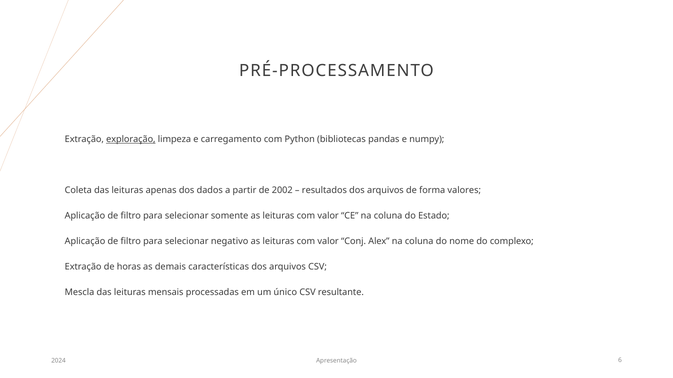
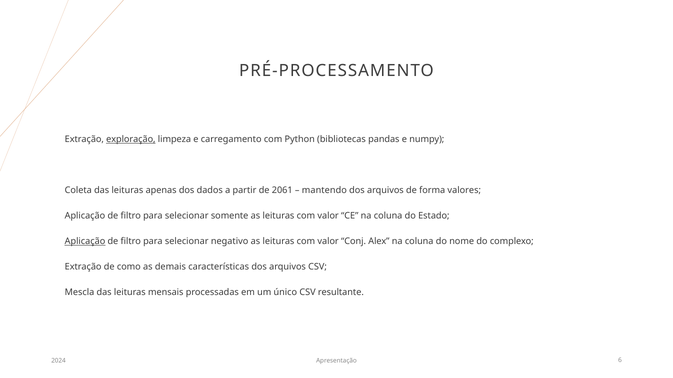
2002: 2002 -> 2061 (282, 191)
resultados: resultados -> mantendo (324, 191)
Aplicação underline: none -> present (85, 242)
horas: horas -> como (129, 267)
